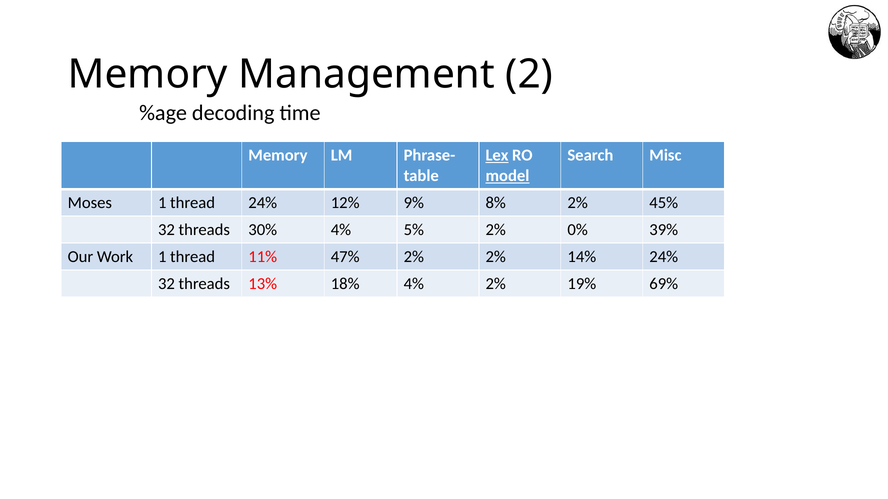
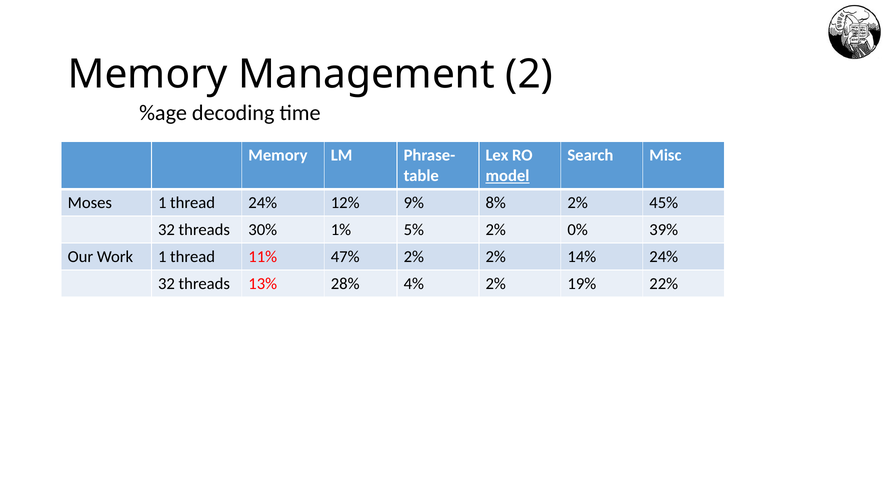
Lex underline: present -> none (497, 156)
30% 4%: 4% -> 1% (341, 230)
18%: 18% -> 28% (345, 284)
69%: 69% -> 22% (664, 284)
